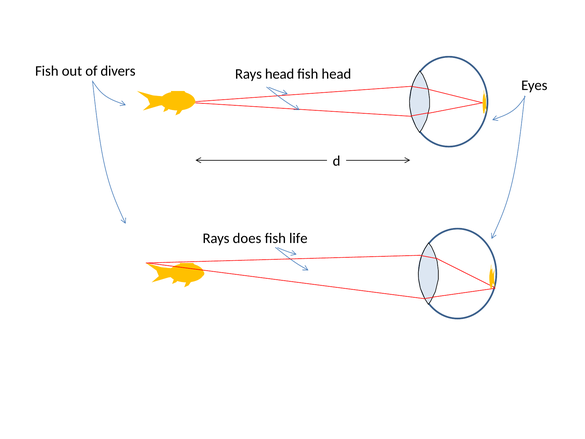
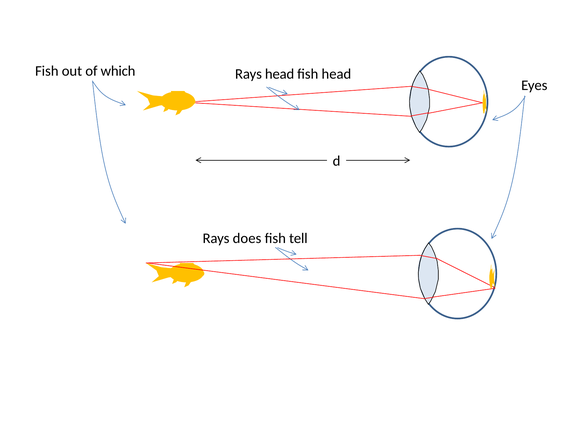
divers: divers -> which (118, 71)
life: life -> tell (298, 238)
